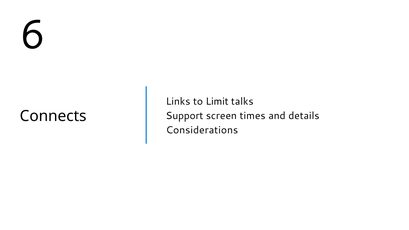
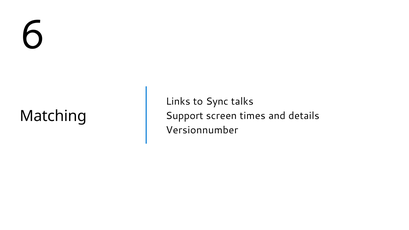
Limit: Limit -> Sync (217, 101)
Connects: Connects -> Matching (53, 116)
Considerations: Considerations -> Versionnumber (202, 130)
